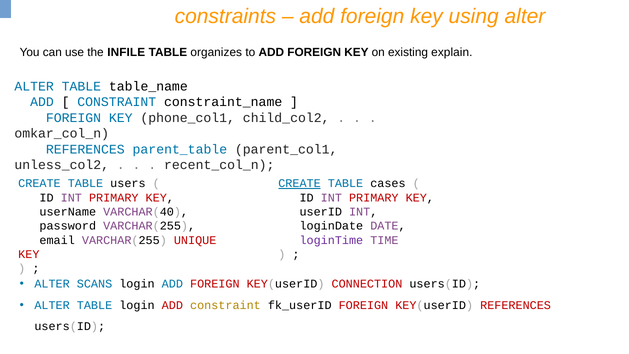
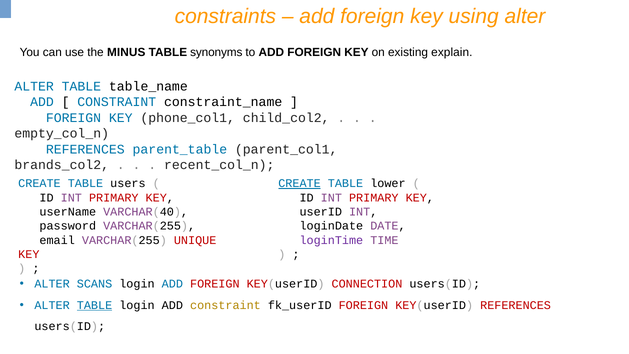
INFILE: INFILE -> MINUS (126, 52)
organizes: organizes -> synonyms (216, 52)
omkar_col_n: omkar_col_n -> empty_col_n (62, 133)
unless_col2: unless_col2 -> brands_col2 (62, 165)
cases: cases -> lower (388, 183)
TABLE underline: none -> present (95, 305)
ADD colour: red -> black (172, 305)
